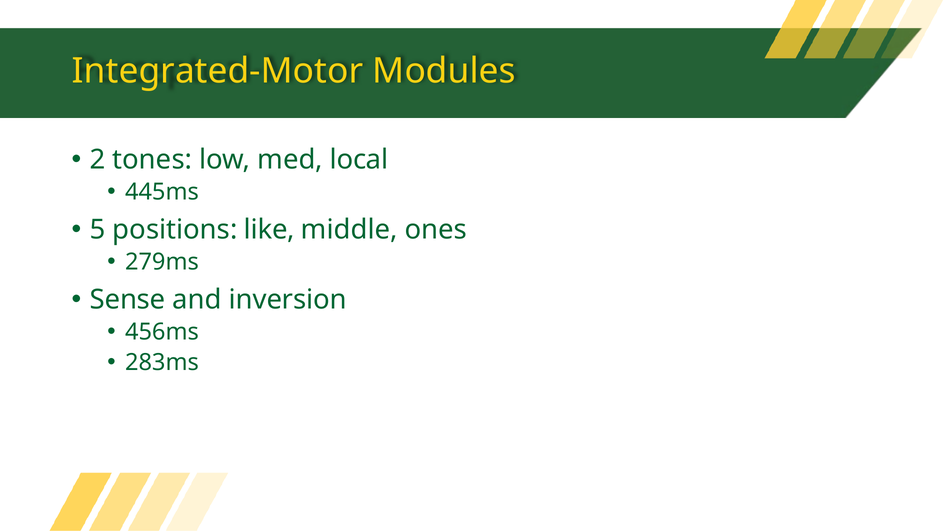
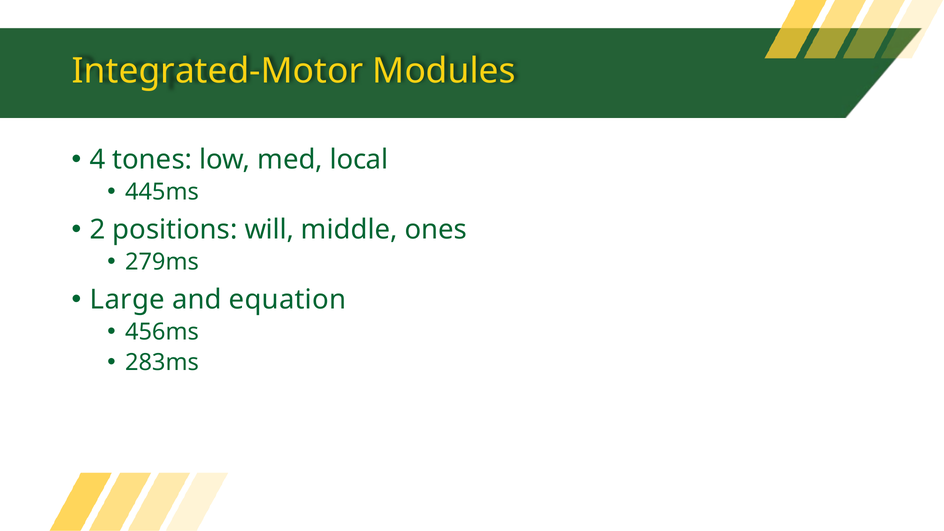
2: 2 -> 4 (98, 160)
5: 5 -> 2 (98, 230)
like: like -> will (269, 230)
Sense: Sense -> Large (127, 300)
inversion: inversion -> equation (288, 300)
